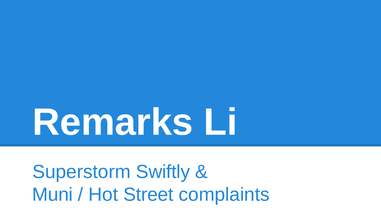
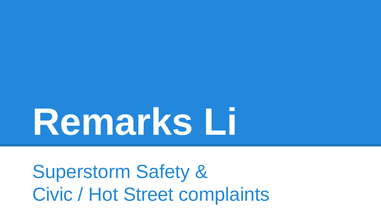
Swiftly: Swiftly -> Safety (163, 172)
Muni: Muni -> Civic (53, 195)
